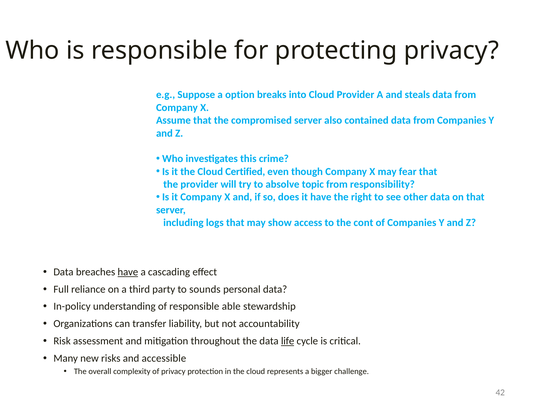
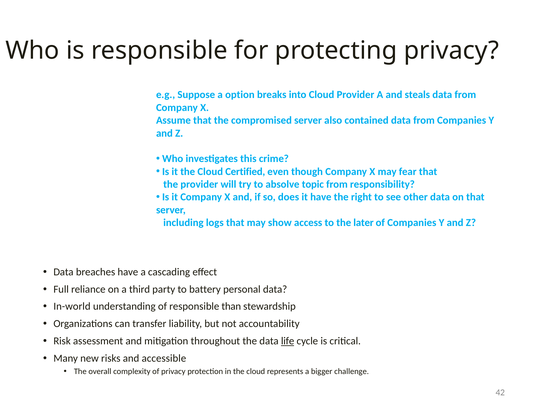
cont: cont -> later (364, 223)
have underline: present -> none (128, 272)
sounds: sounds -> battery (205, 289)
In-policy: In-policy -> In-world (72, 306)
able: able -> than (231, 306)
